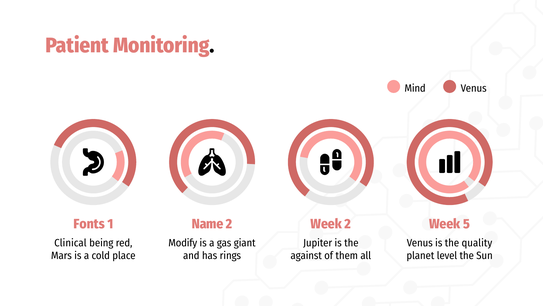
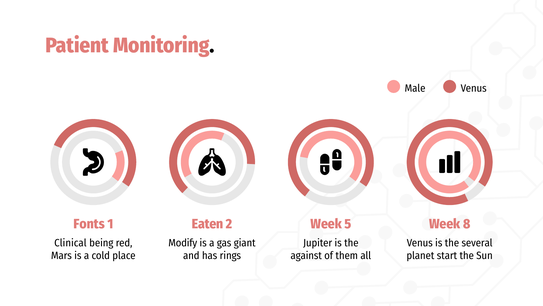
Mind: Mind -> Male (415, 88)
Name: Name -> Eaten (208, 224)
Week 2: 2 -> 5 (348, 224)
5: 5 -> 8 (467, 224)
quality: quality -> several (477, 243)
level: level -> start (447, 255)
